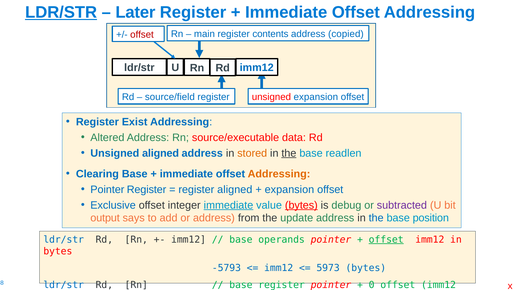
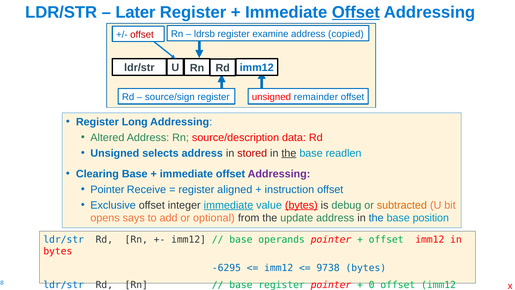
LDR/STR underline: present -> none (61, 12)
Offset underline: none -> present (356, 12)
main: main -> ldrsb (204, 34)
contents: contents -> examine (270, 34)
source/field: source/field -> source/sign (170, 97)
unsigned expansion: expansion -> remainder (316, 97)
Exist: Exist -> Long (135, 122)
source/executable: source/executable -> source/description (236, 137)
Unsigned aligned: aligned -> selects (160, 153)
stored colour: orange -> red (252, 153)
Addressing colour: orange -> purple (279, 174)
Pointer Register: Register -> Receive (146, 189)
expansion: expansion -> instruction (289, 189)
subtracted colour: purple -> orange (402, 205)
output: output -> opens (105, 218)
or address: address -> optional (214, 218)
offset underline: present -> none (386, 239)
-5793: -5793 -> -6295 (226, 268)
5973: 5973 -> 9738 (328, 268)
